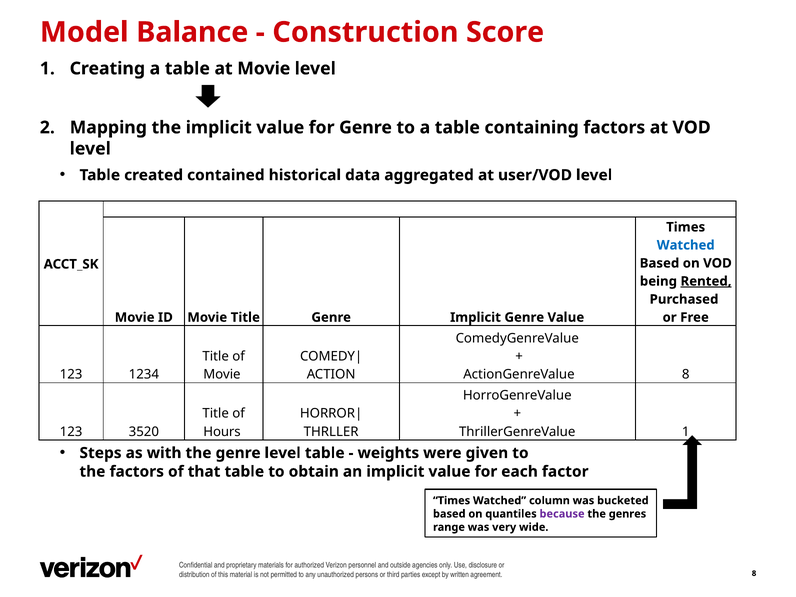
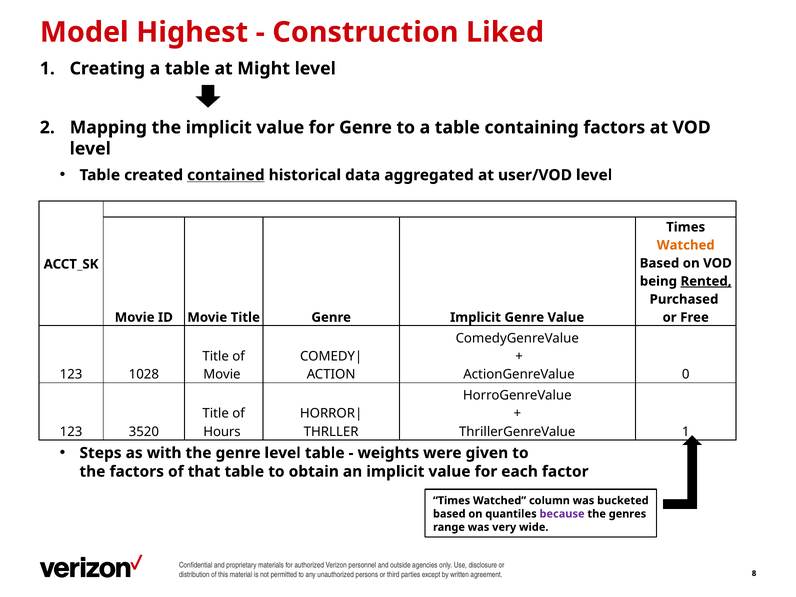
Balance: Balance -> Highest (192, 32)
Score: Score -> Liked (505, 32)
at Movie: Movie -> Might (264, 69)
contained underline: none -> present (226, 175)
Watched colour: blue -> orange (686, 245)
1234: 1234 -> 1028 (144, 375)
ActionGenreValue 8: 8 -> 0 (686, 375)
